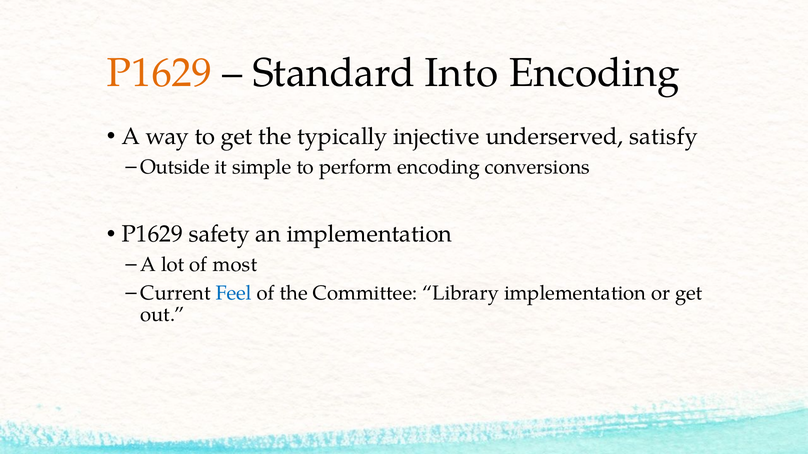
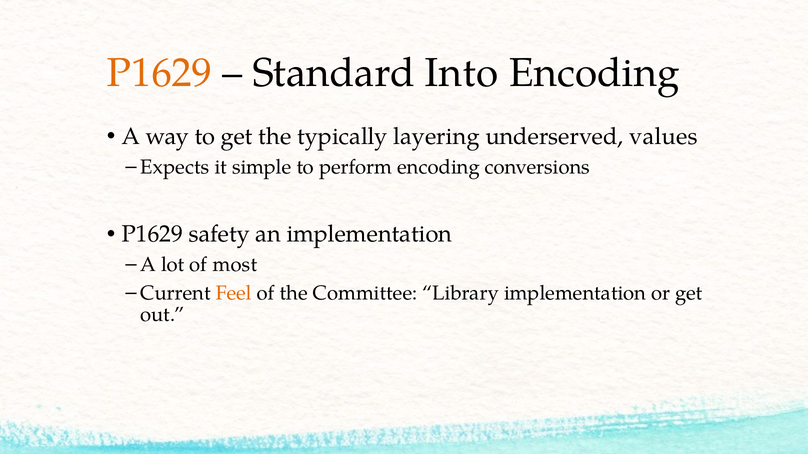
injective: injective -> layering (436, 137)
satisfy: satisfy -> values (664, 137)
Outside: Outside -> Expects (175, 167)
Feel colour: blue -> orange (234, 293)
